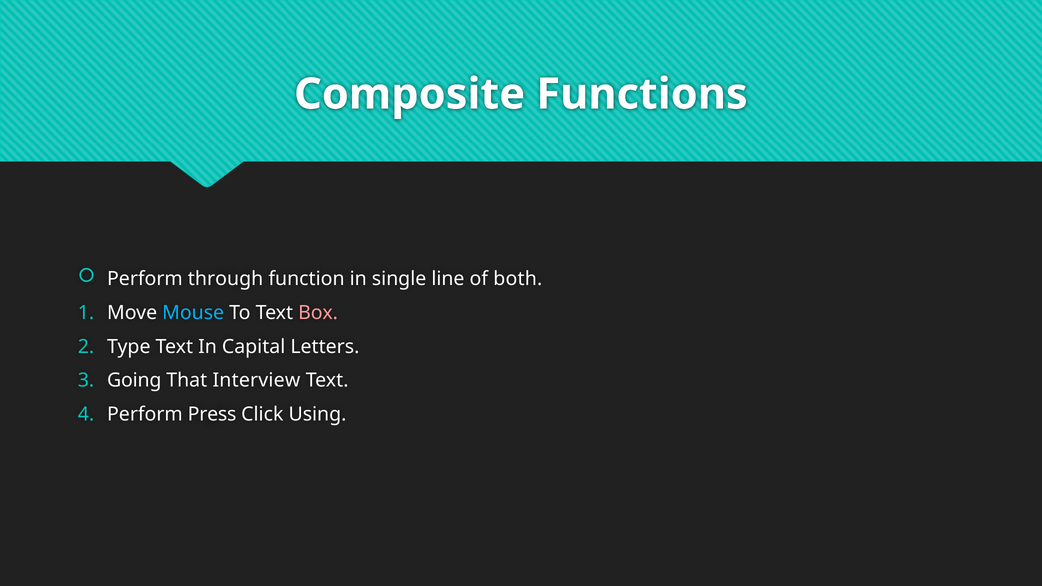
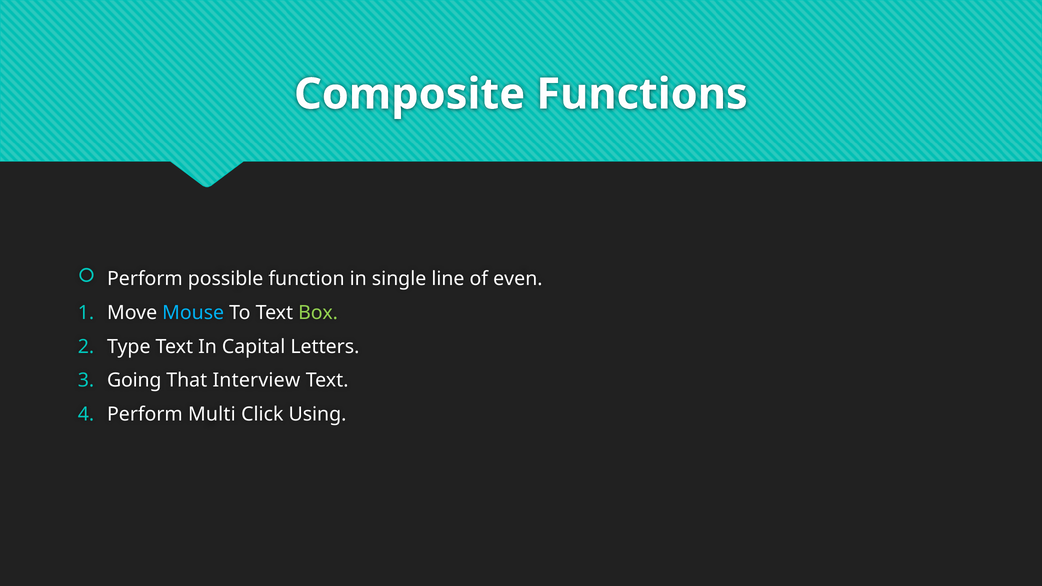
through: through -> possible (226, 279)
both: both -> even (518, 279)
Box colour: pink -> light green (318, 313)
Press: Press -> Multi (212, 414)
